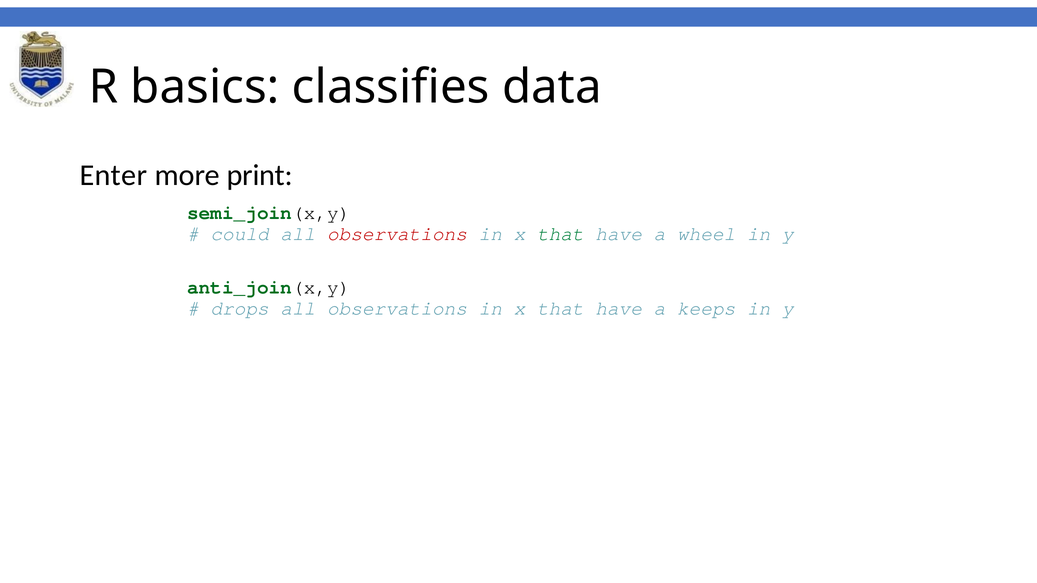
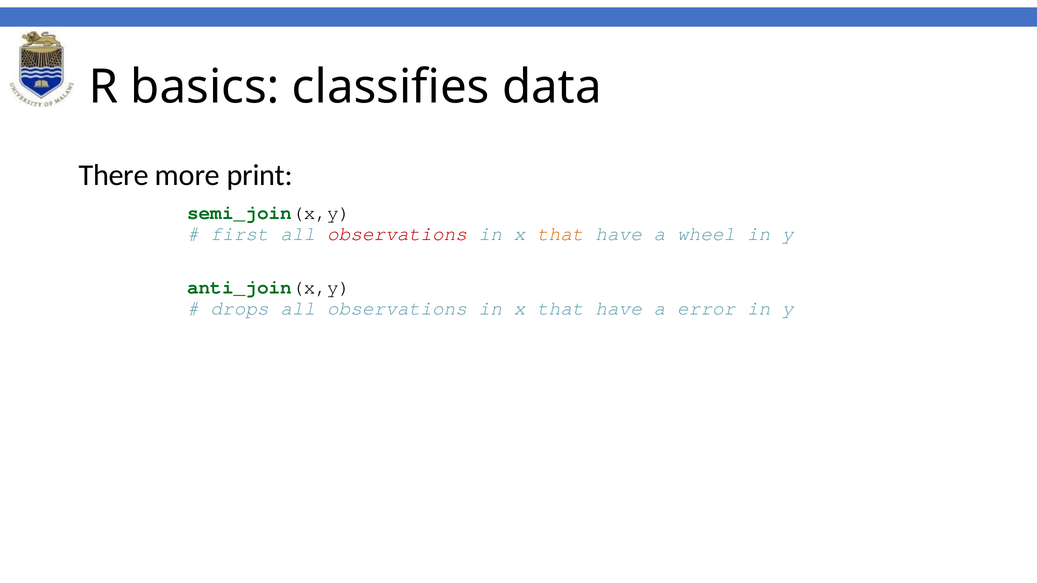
Enter: Enter -> There (114, 175)
could: could -> first (240, 234)
that colour: green -> orange (560, 234)
keeps: keeps -> error (706, 309)
